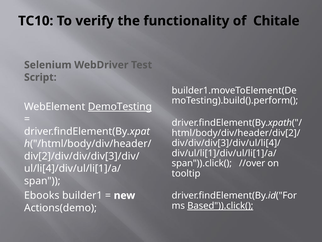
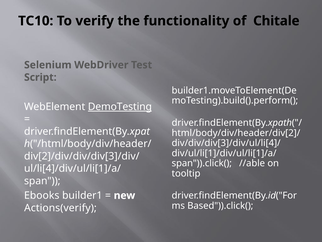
//over: //over -> //able (252, 163)
Based")).click( underline: present -> none (220, 205)
Actions(demo: Actions(demo -> Actions(verify (60, 207)
